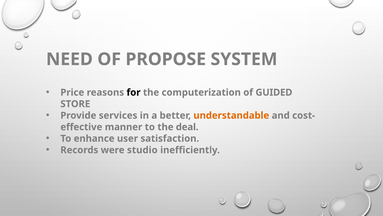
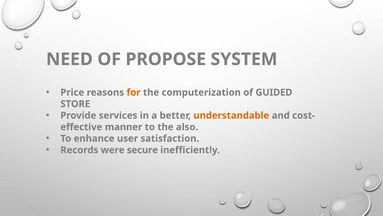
for colour: black -> orange (134, 92)
deal: deal -> also (187, 127)
studio: studio -> secure (142, 150)
